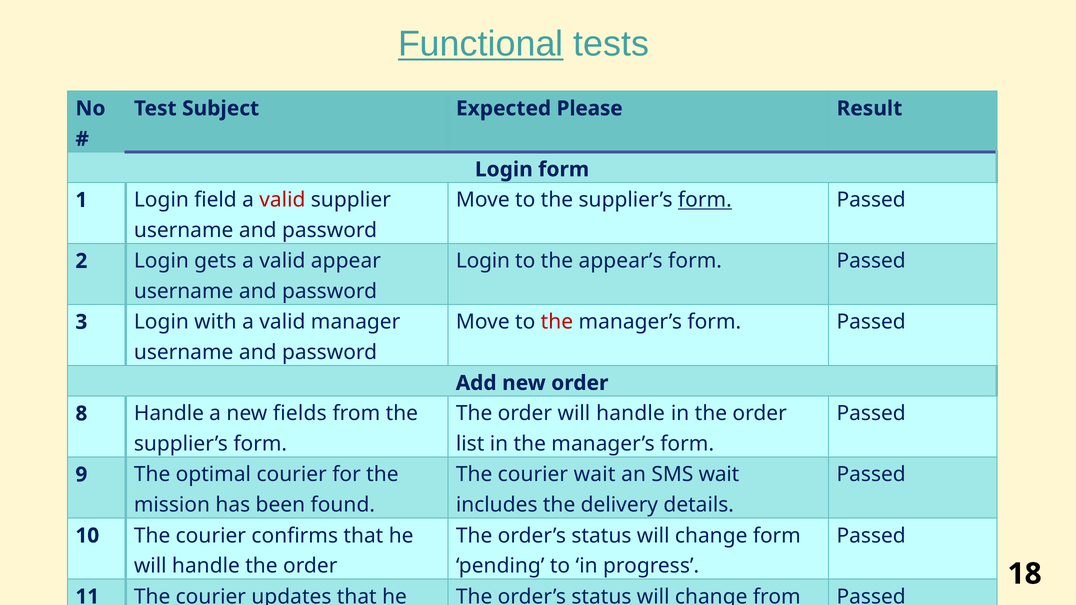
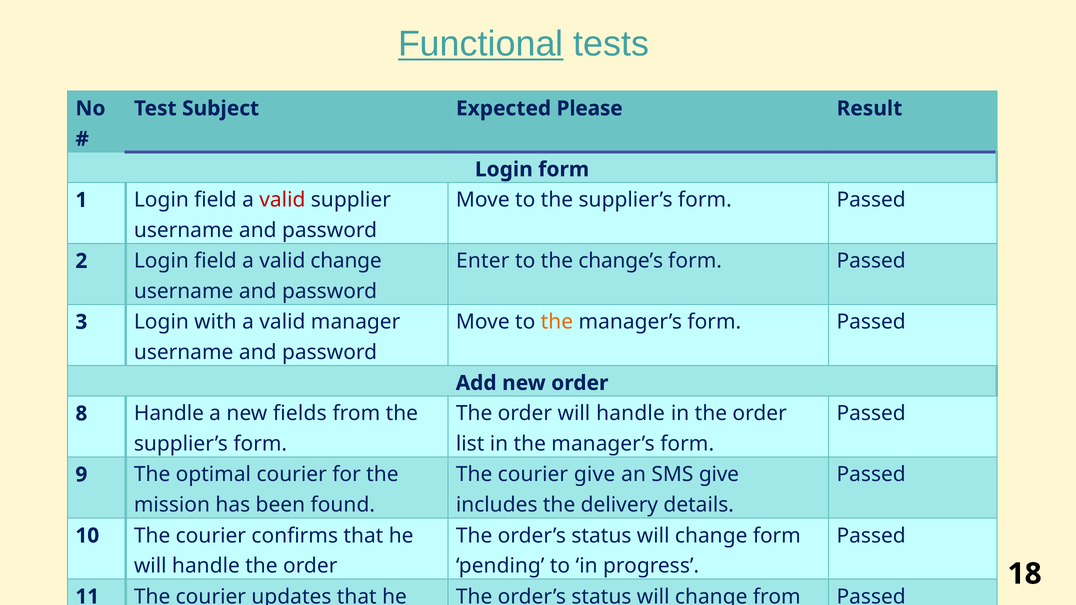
form underline: present -> none (705, 200)
Login: Login -> Enter (483, 261)
appear’s: appear’s -> change’s (621, 261)
2 Login gets: gets -> field (215, 261)
valid appear: appear -> change (346, 261)
the colour: red -> orange (557, 322)
courier wait: wait -> give (595, 475)
SMS wait: wait -> give (719, 475)
